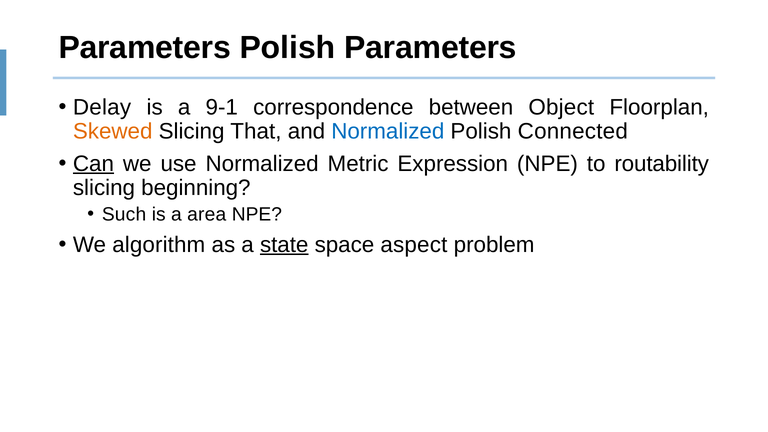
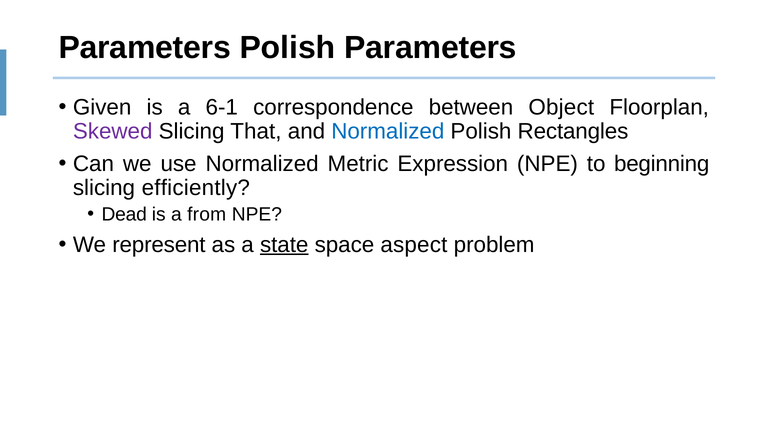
Delay: Delay -> Given (102, 107)
9-1: 9-1 -> 6-1 (222, 107)
Skewed colour: orange -> purple (113, 131)
Connected: Connected -> Rectangles (573, 131)
Can underline: present -> none (93, 164)
routability: routability -> beginning (662, 164)
beginning: beginning -> efficiently (196, 188)
Such: Such -> Dead (124, 214)
area: area -> from (207, 214)
algorithm: algorithm -> represent (159, 245)
